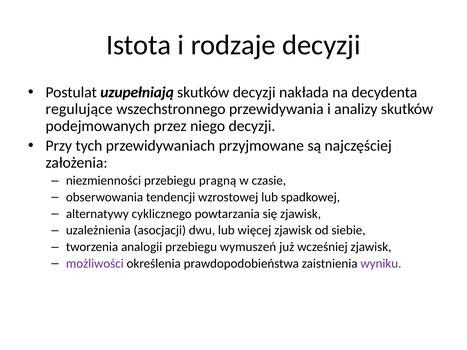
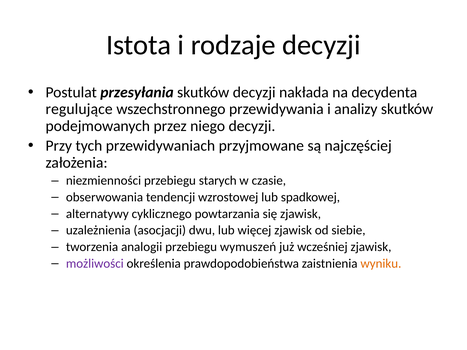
uzupełniają: uzupełniają -> przesyłania (137, 92)
pragną: pragną -> starych (218, 181)
wyniku colour: purple -> orange (381, 264)
